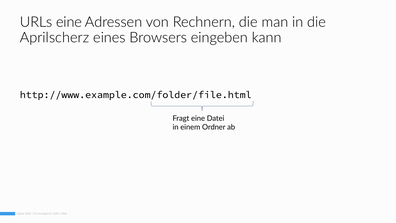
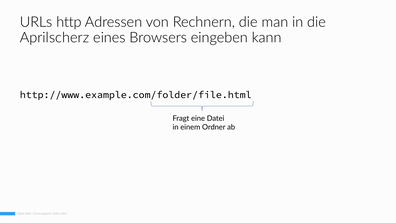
URLs eine: eine -> http (69, 22)
